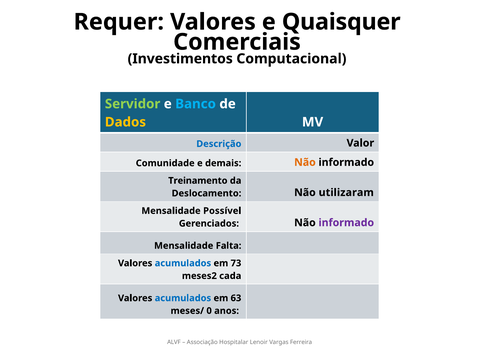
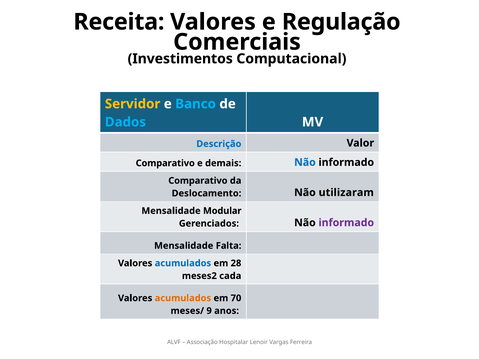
Requer: Requer -> Receita (119, 22)
Quaisquer: Quaisquer -> Regulação (341, 22)
Servidor colour: light green -> yellow (133, 104)
Dados colour: yellow -> light blue (125, 122)
Comunidade: Comunidade -> Comparativo (165, 163)
Não colour: orange -> blue (305, 162)
Treinamento: Treinamento -> Comparativo (198, 181)
Possível: Possível -> Modular (222, 211)
73: 73 -> 28 (236, 263)
acumulados colour: blue -> orange (183, 298)
63: 63 -> 70 (236, 298)
0: 0 -> 9 (209, 311)
